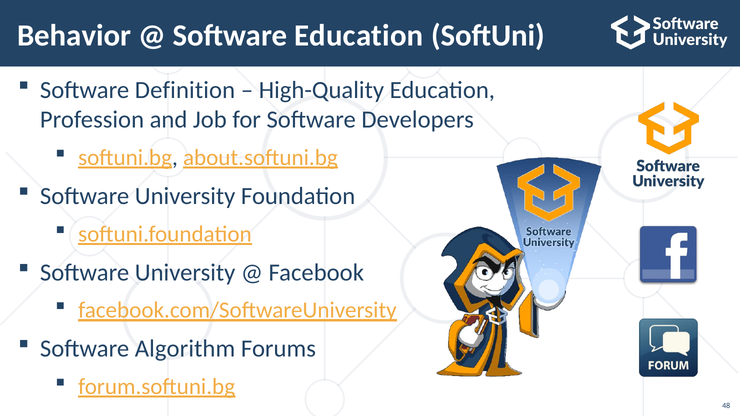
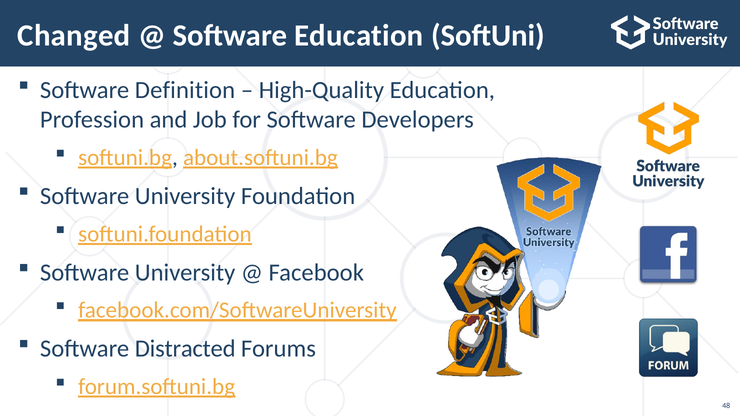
Behavior: Behavior -> Changed (74, 36)
Algorithm: Algorithm -> Distracted (185, 349)
